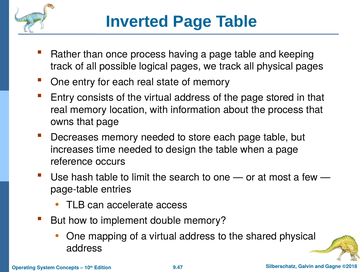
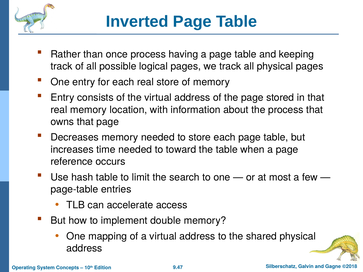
real state: state -> store (168, 82)
design: design -> toward (181, 150)
